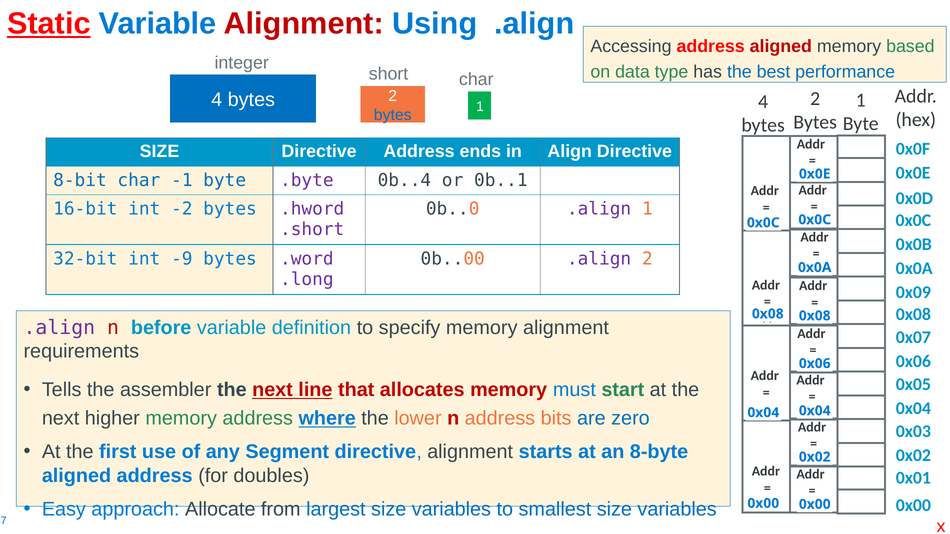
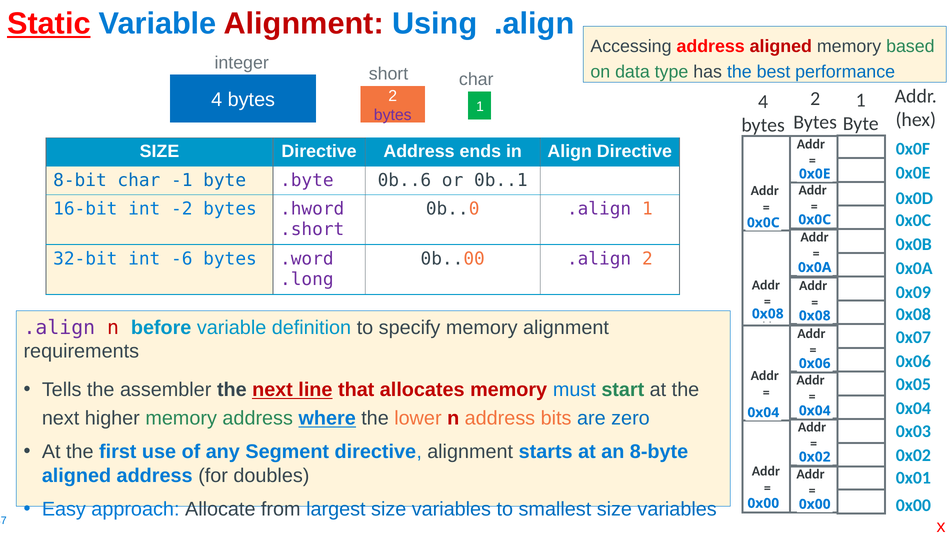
bytes colour: blue -> purple (393, 115)
0b..4: 0b..4 -> 0b..6 (404, 180)
-9: -9 -> -6 (182, 259)
